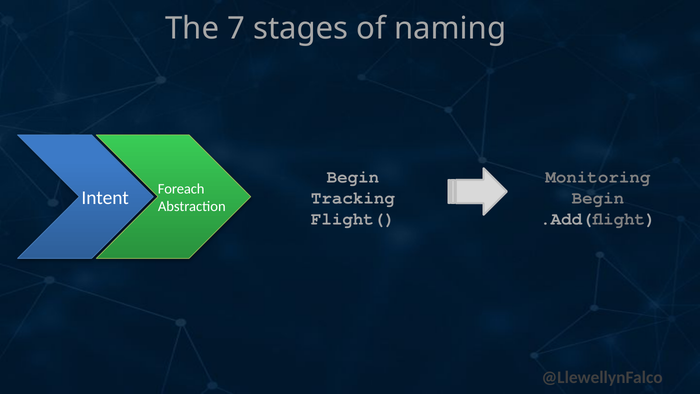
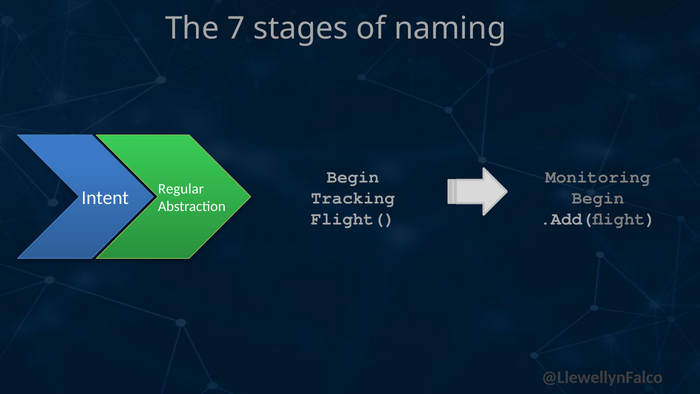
Foreach: Foreach -> Regular (181, 189)
